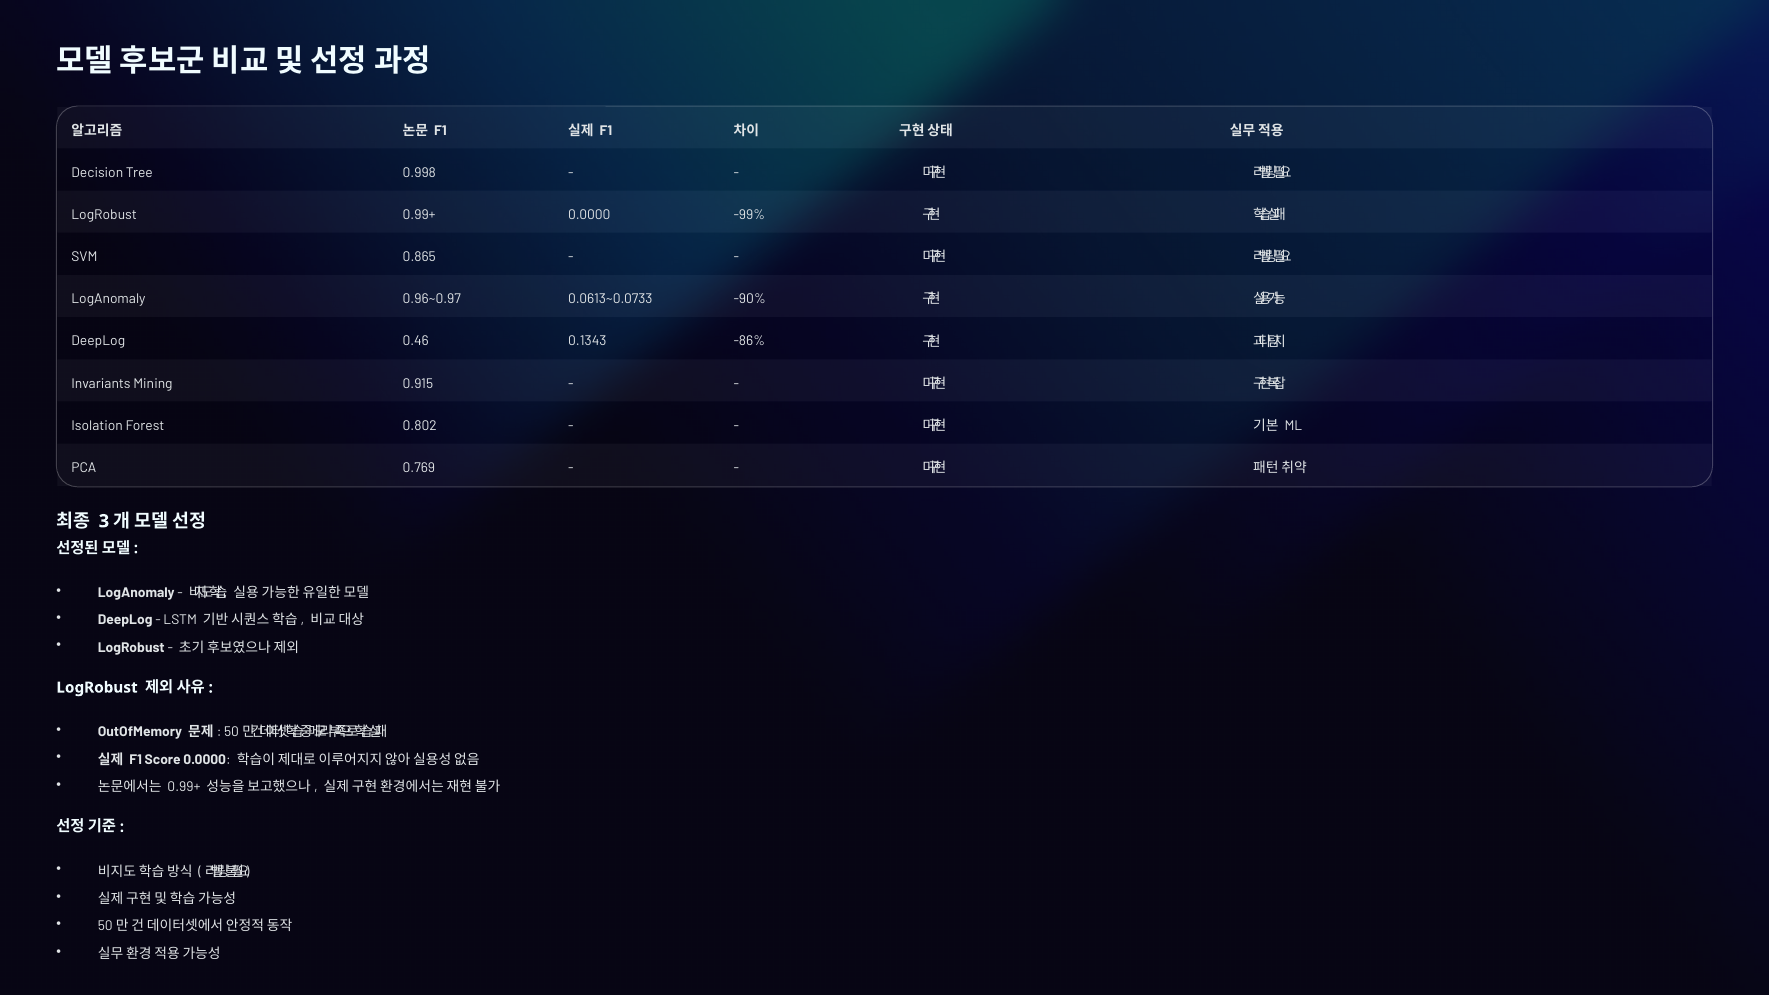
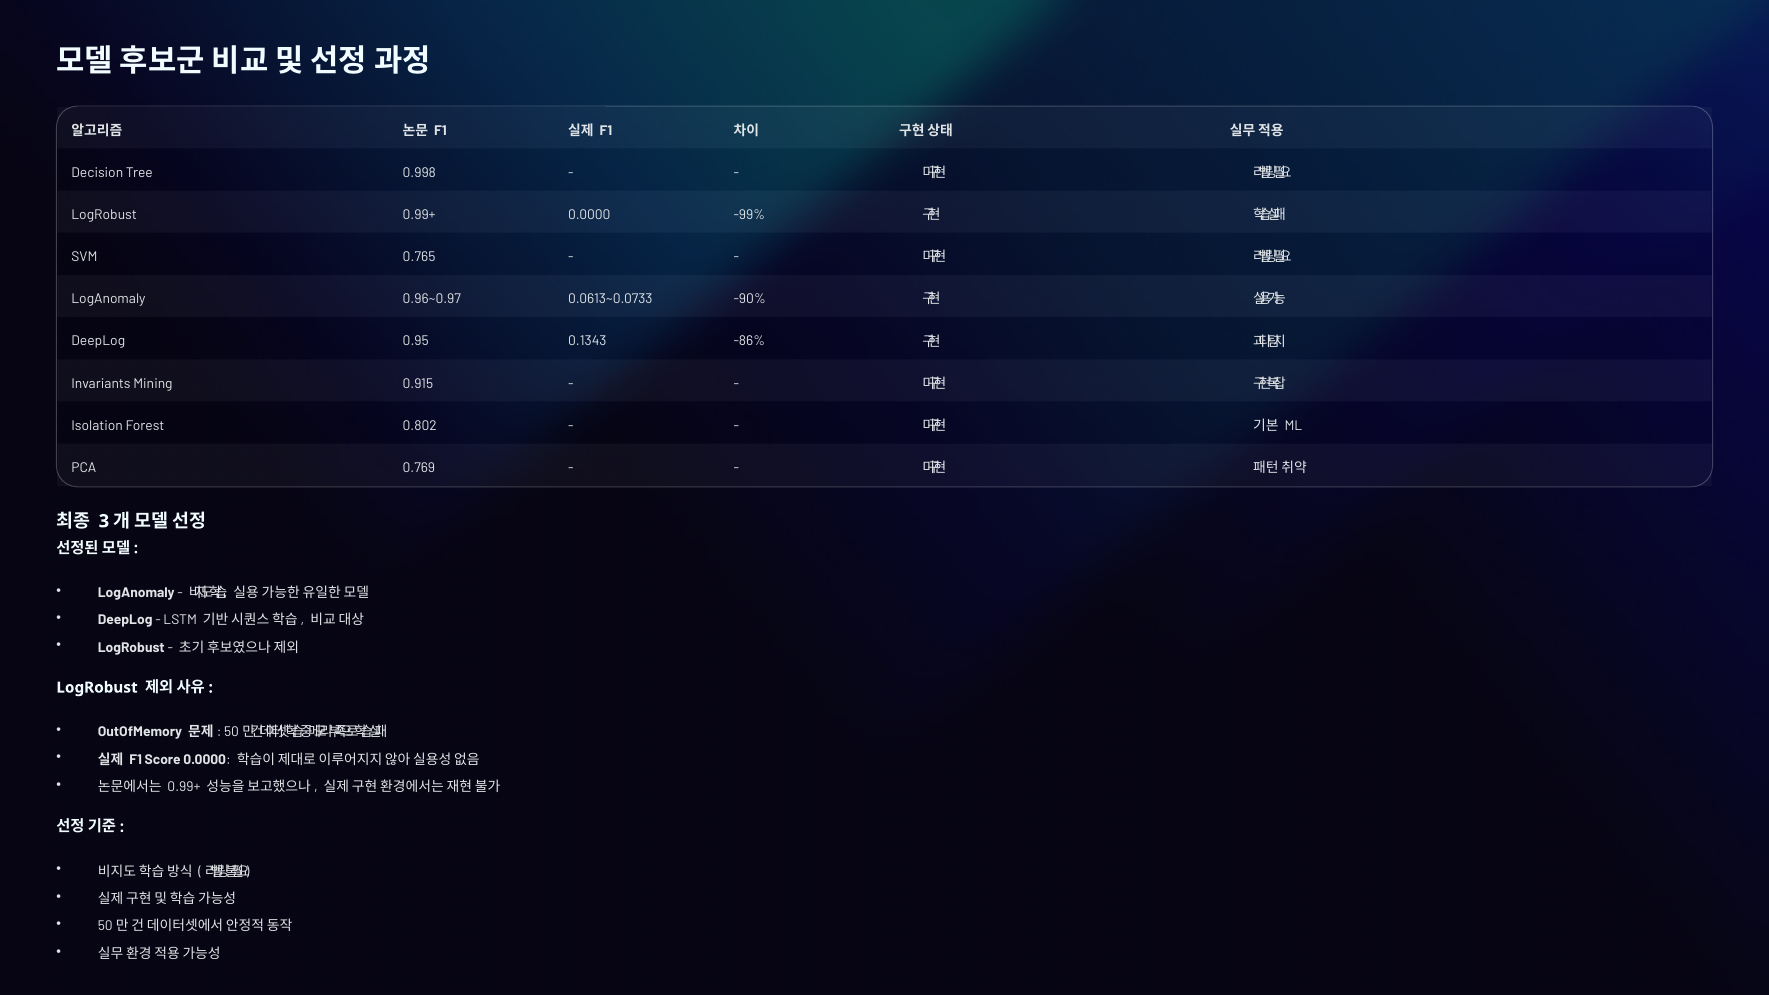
0.865: 0.865 -> 0.765 (419, 257)
0.46: 0.46 -> 0.95 (416, 341)
